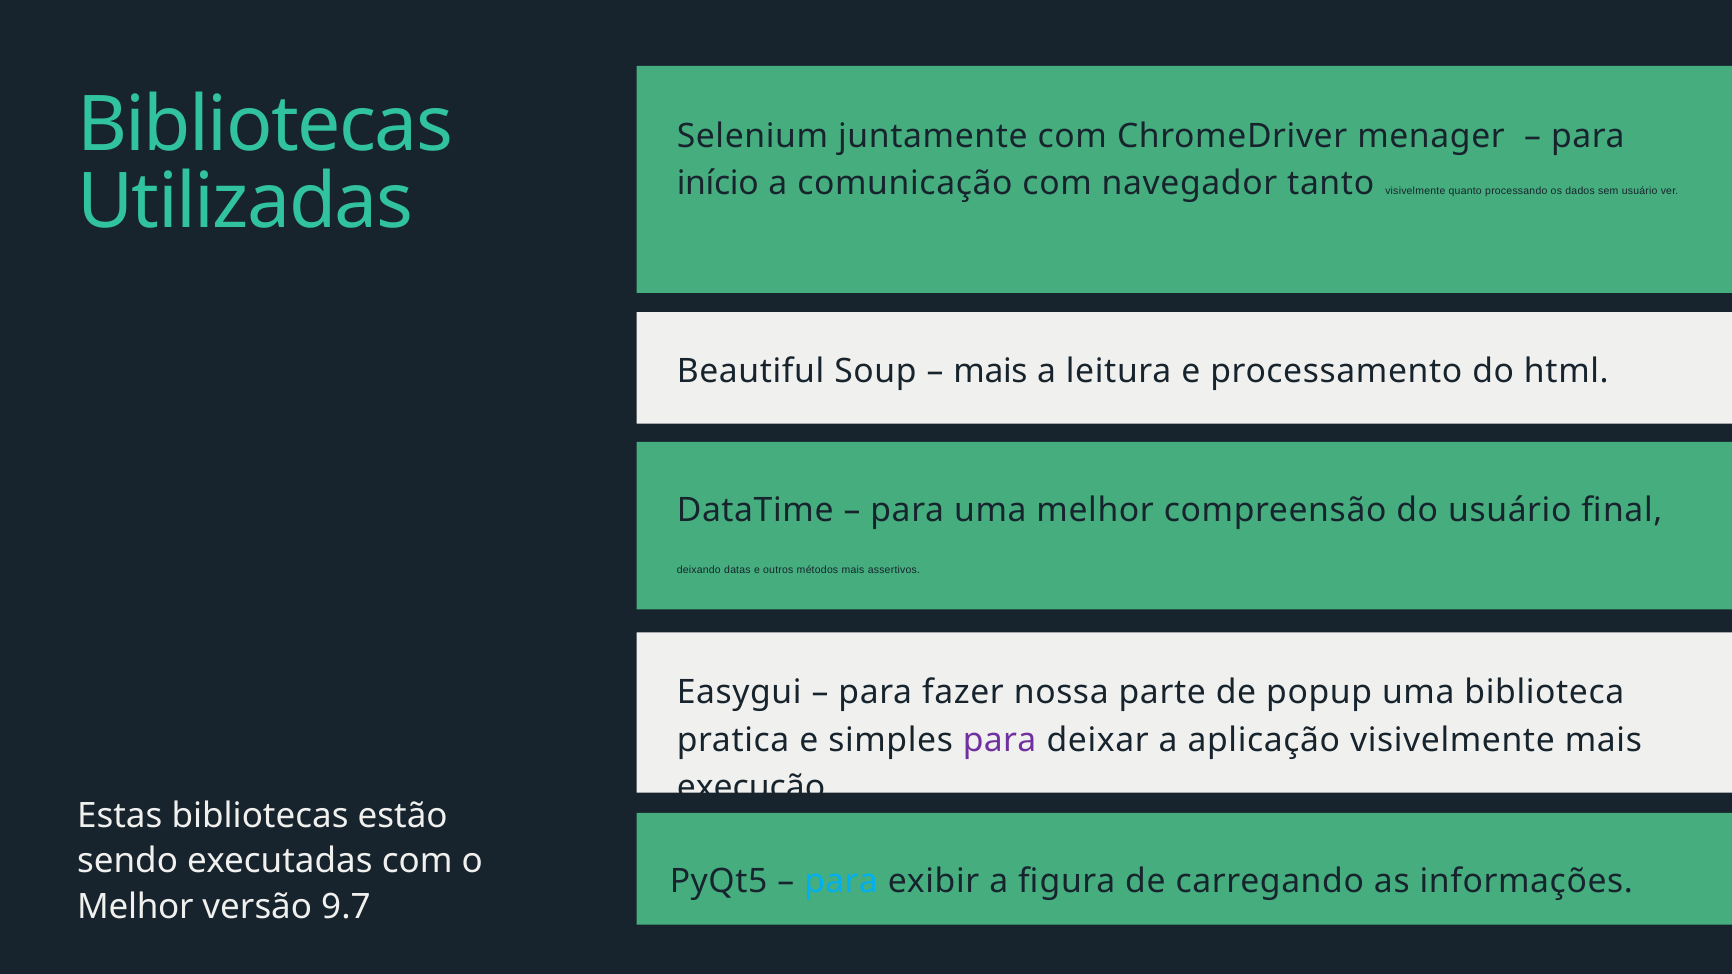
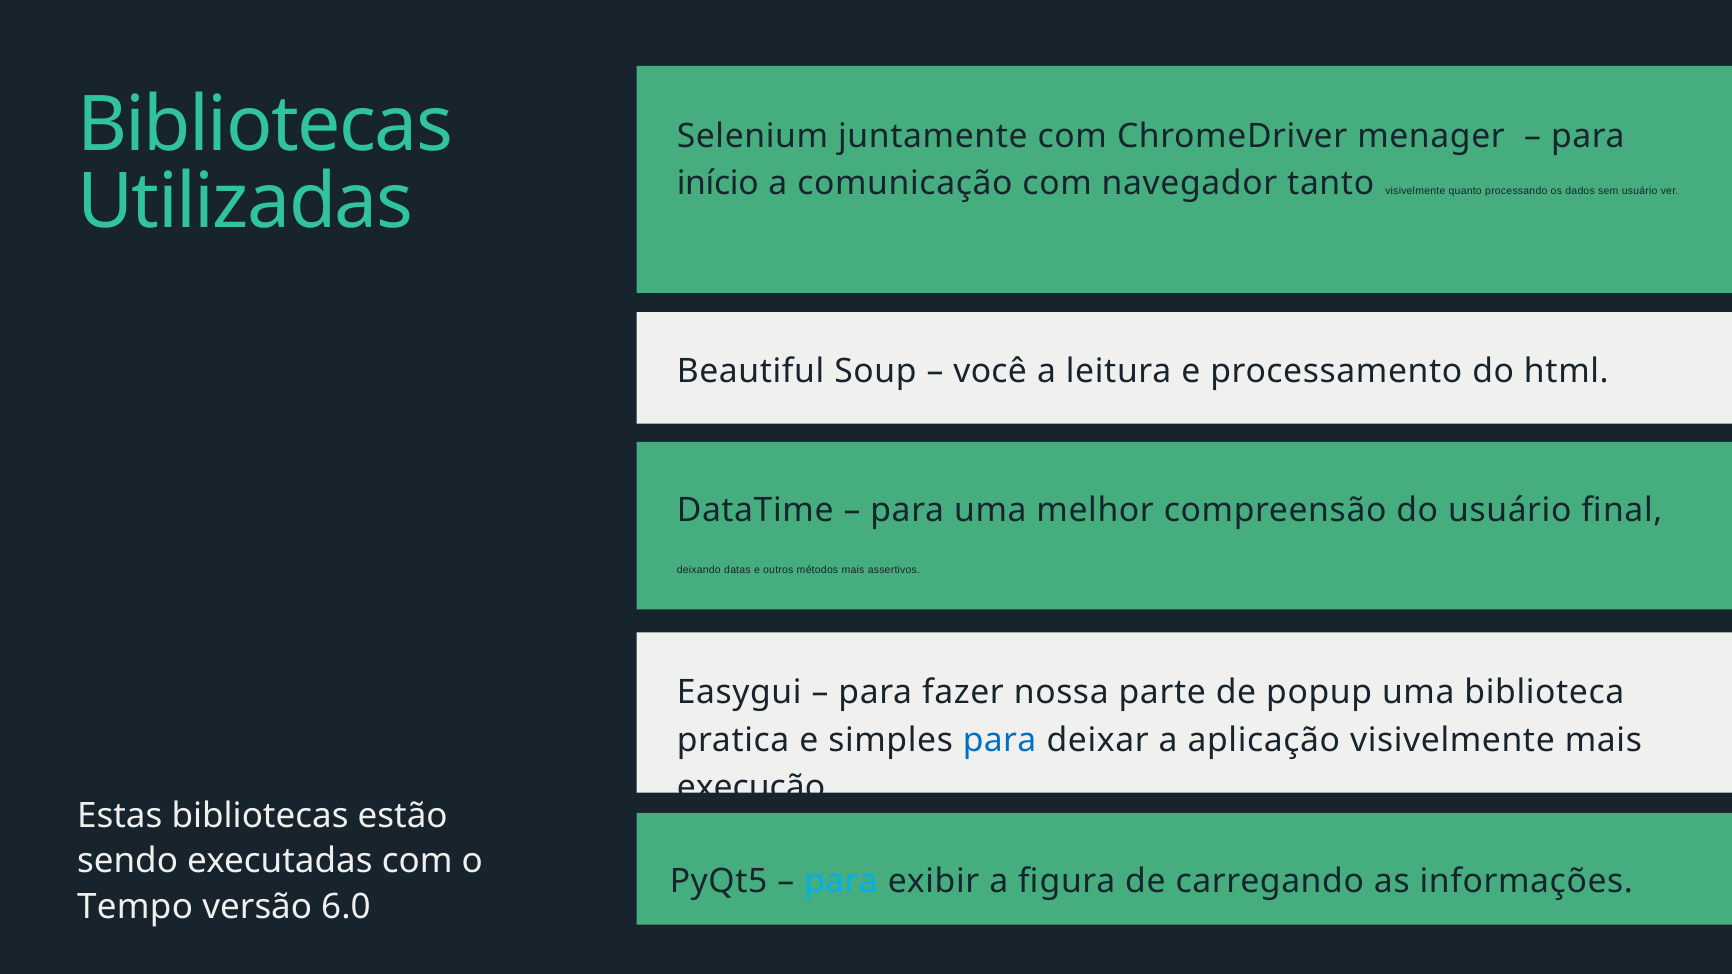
mais: mais -> você (990, 372)
para colour: purple -> blue (1000, 740)
Melhor: Melhor -> Tempo (135, 907)
9.7: 9.7 -> 6.0 (346, 907)
